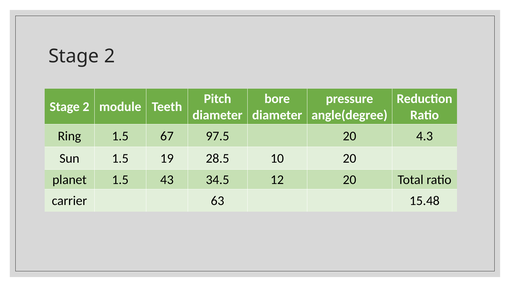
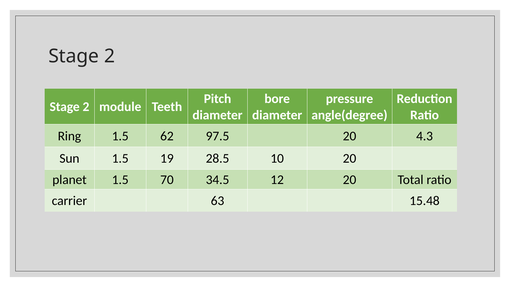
67: 67 -> 62 (167, 136)
43: 43 -> 70 (167, 180)
